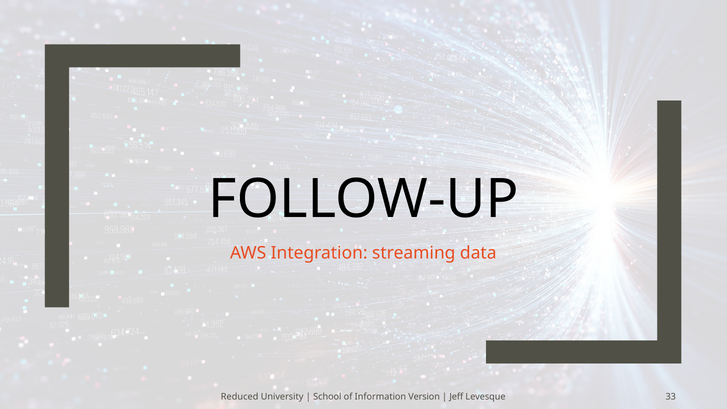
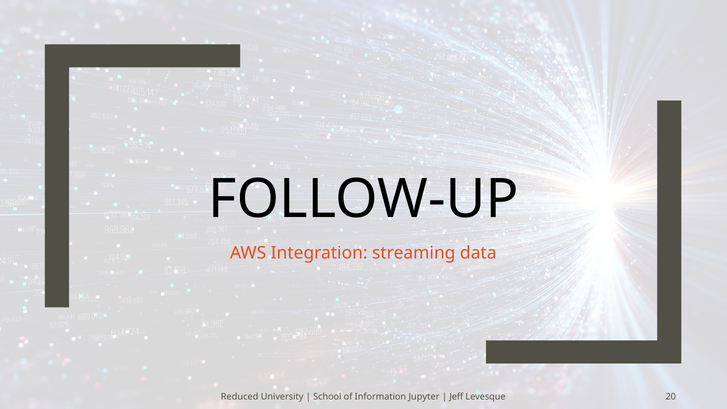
Version: Version -> Jupyter (424, 397)
33: 33 -> 20 (671, 397)
